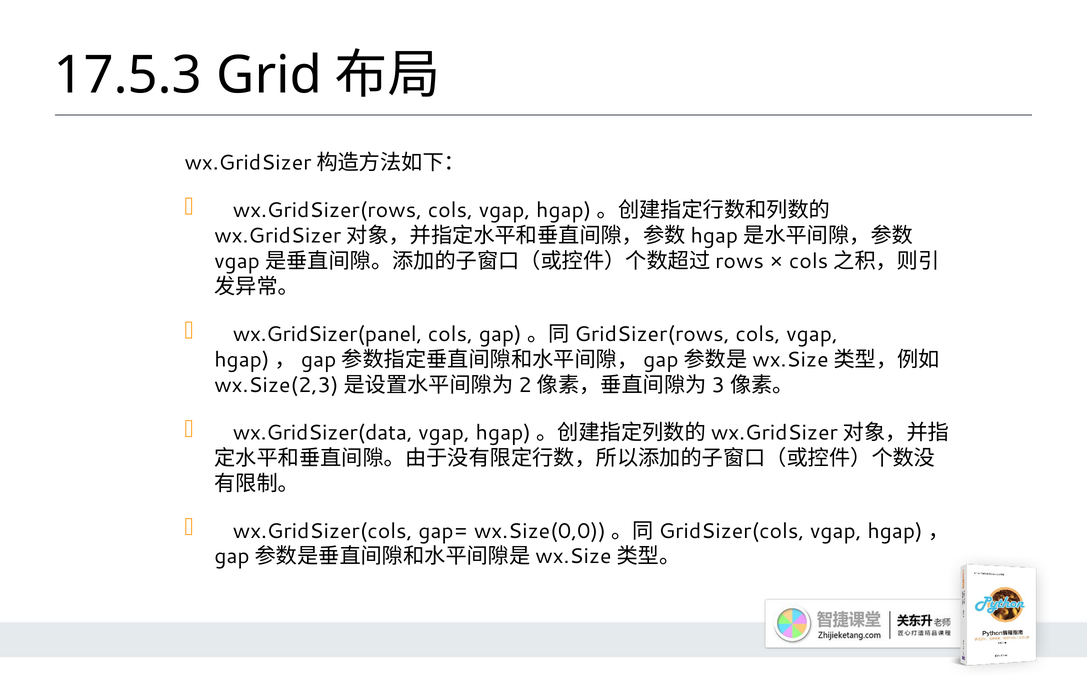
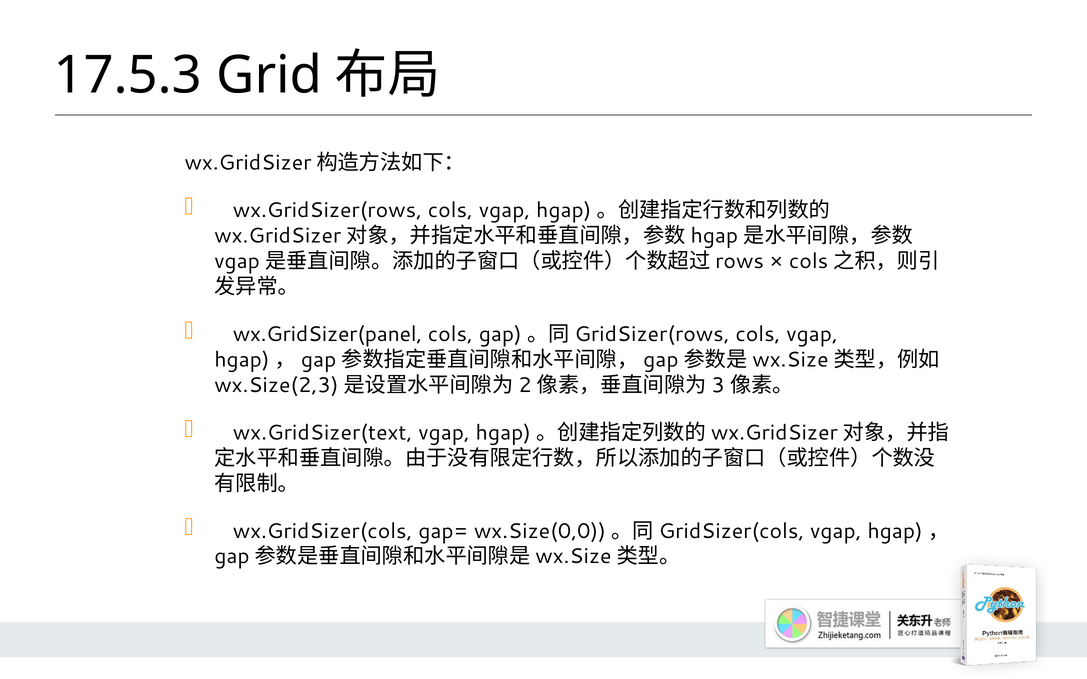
wx.GridSizer(data: wx.GridSizer(data -> wx.GridSizer(text (323, 433)
